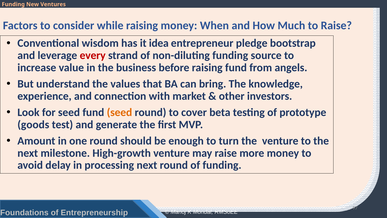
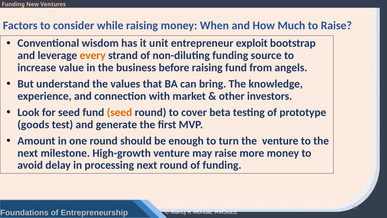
idea: idea -> unit (159, 43)
pledge: pledge -> exploit (252, 43)
every colour: red -> orange (93, 55)
